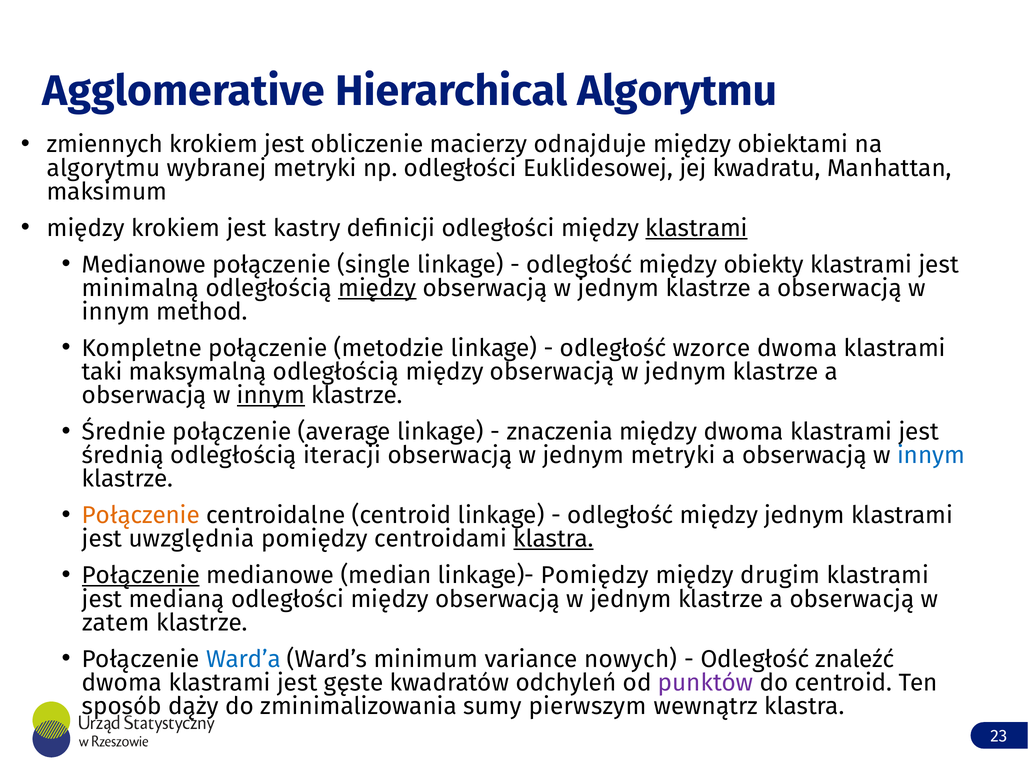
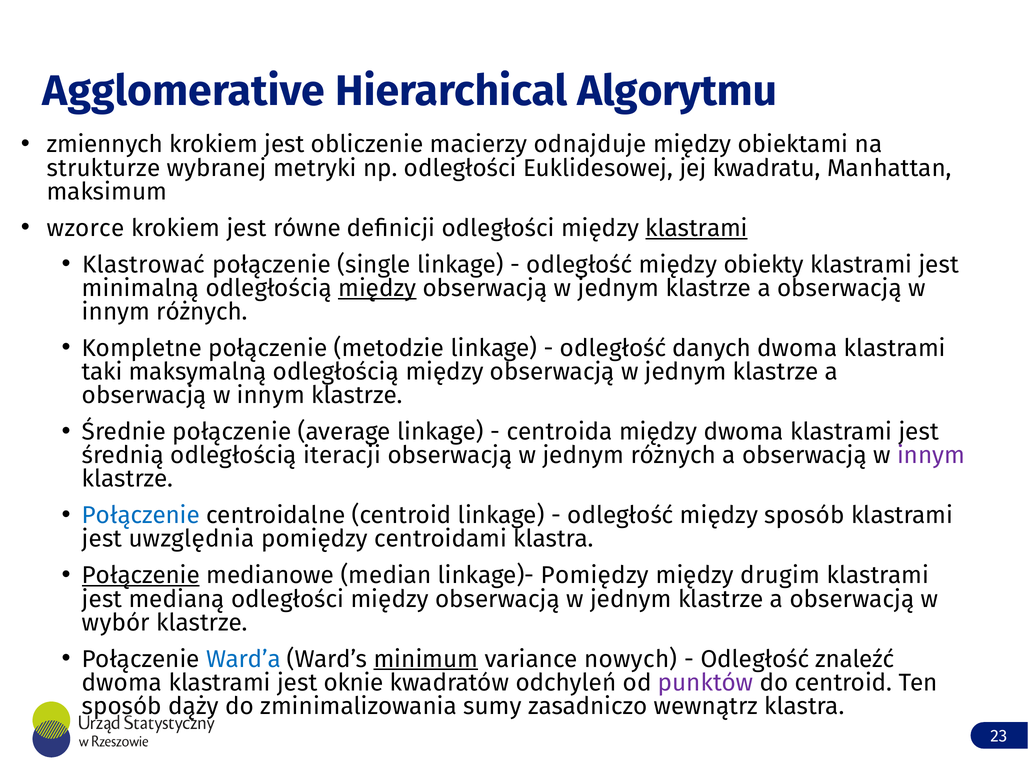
algorytmu: algorytmu -> strukturze (103, 168)
między: między -> wzorce (86, 228)
kastry: kastry -> równe (307, 228)
Medianowe: Medianowe -> Klastrować (144, 265)
innym method: method -> różnych (202, 312)
wzorce: wzorce -> danych (712, 348)
innym underline: present -> none (271, 395)
znaczenia: znaczenia -> centroida (560, 432)
jednym metryki: metryki -> różnych (673, 455)
innym colour: blue -> purple (931, 455)
Połączenie colour: orange -> blue (141, 515)
między jednym: jednym -> sposób (804, 515)
klastra underline: present -> none (554, 539)
zatem: zatem -> wybór (116, 623)
minimum underline: none -> present (426, 659)
gęste: gęste -> oknie (354, 683)
pierwszym: pierwszym -> zasadniczo (588, 706)
